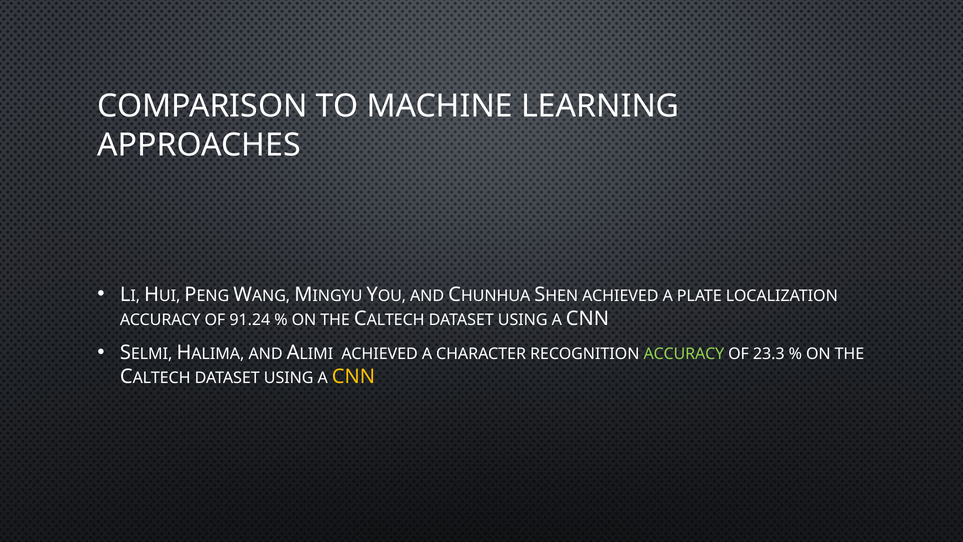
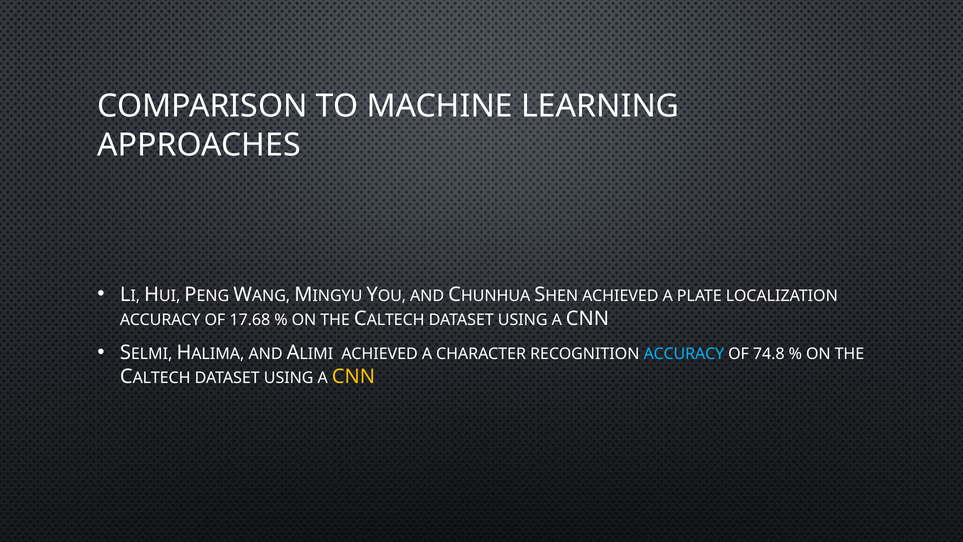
91.24: 91.24 -> 17.68 (250, 320)
ACCURACY colour: light green -> light blue (684, 354)
23.3: 23.3 -> 74.8 (769, 354)
